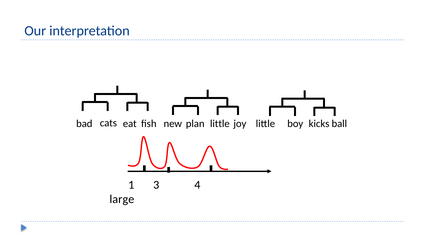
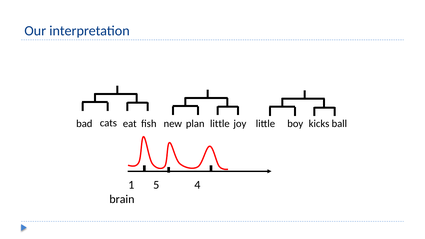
3: 3 -> 5 (156, 185)
large: large -> brain (122, 199)
